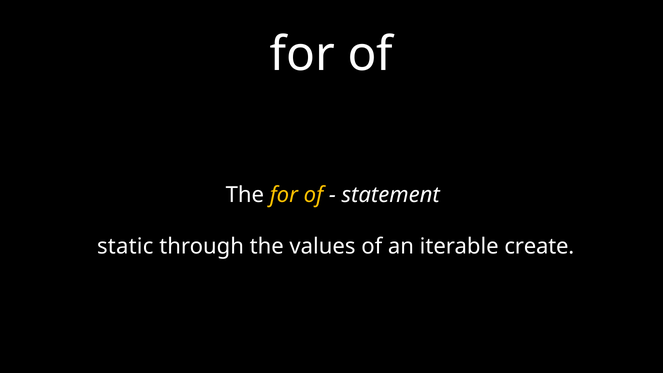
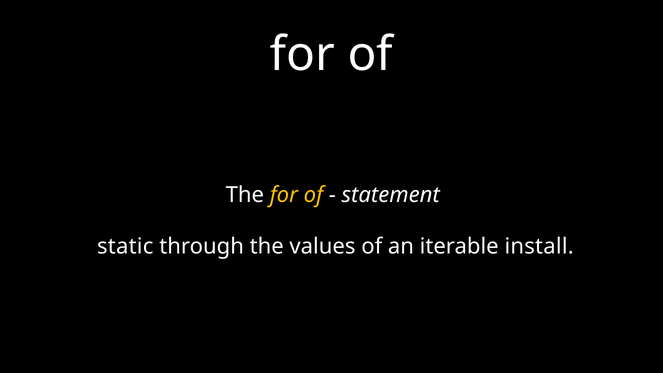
create: create -> install (539, 246)
